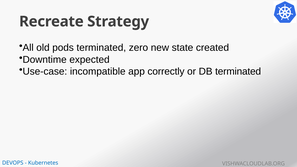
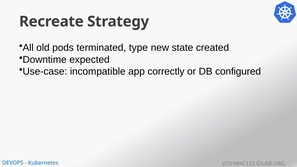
zero: zero -> type (138, 48)
DB terminated: terminated -> configured (238, 72)
